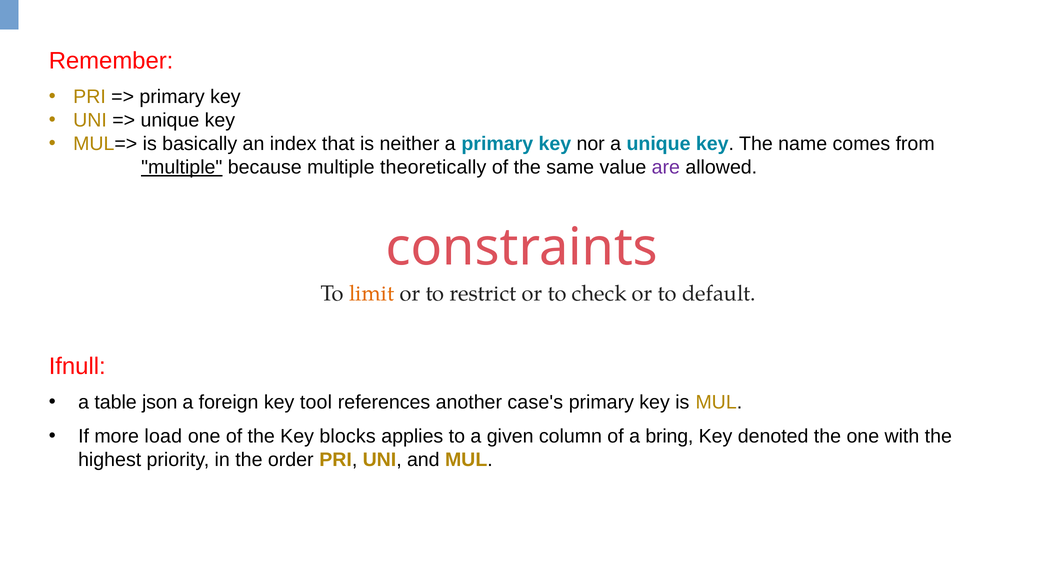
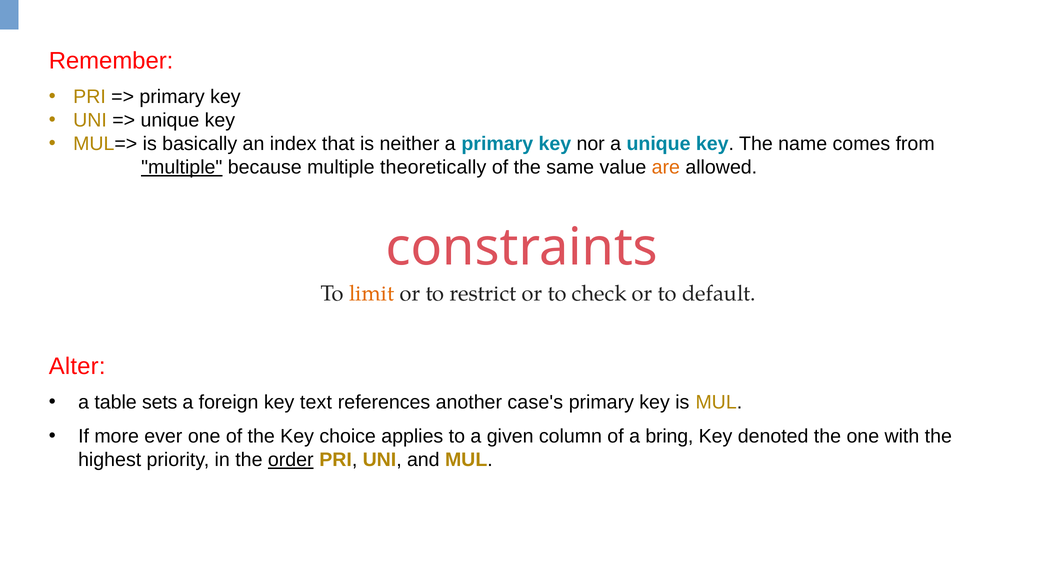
are colour: purple -> orange (666, 167)
Ifnull: Ifnull -> Alter (77, 366)
json: json -> sets (160, 403)
tool: tool -> text (316, 403)
load: load -> ever (163, 437)
blocks: blocks -> choice (348, 437)
order underline: none -> present (291, 460)
